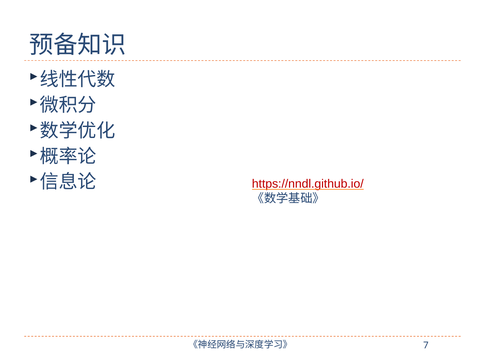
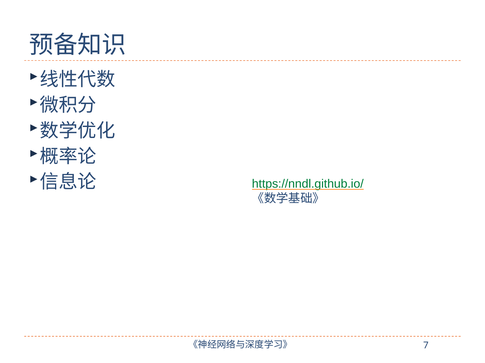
https://nndl.github.io/ colour: red -> green (308, 184)
